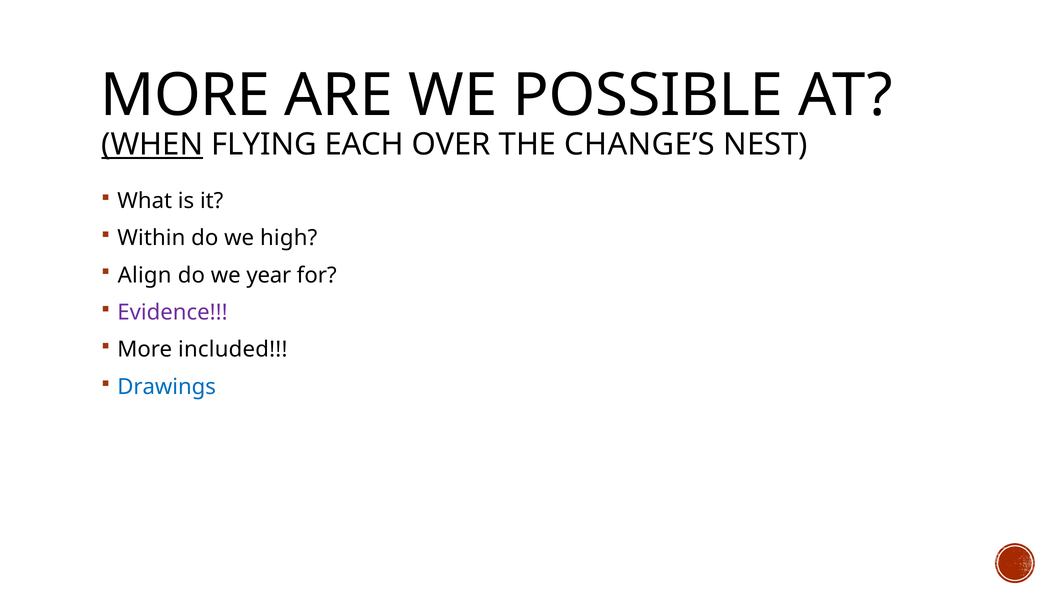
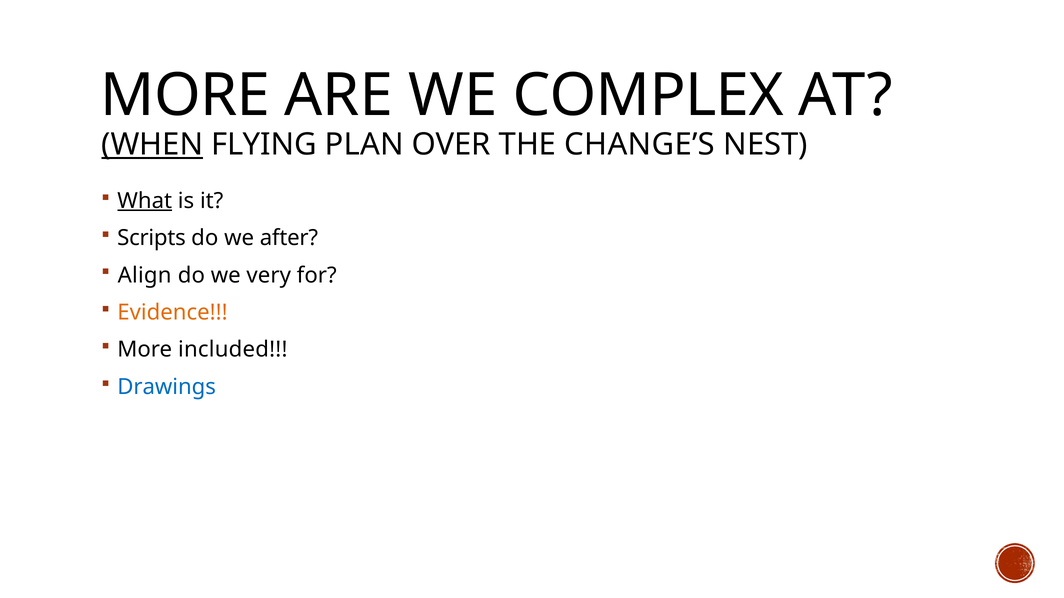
POSSIBLE: POSSIBLE -> COMPLEX (648, 95)
EACH: EACH -> PLAN (364, 145)
What underline: none -> present (145, 201)
Within: Within -> Scripts (152, 238)
high: high -> after (289, 238)
year: year -> very (269, 275)
Evidence colour: purple -> orange (172, 313)
